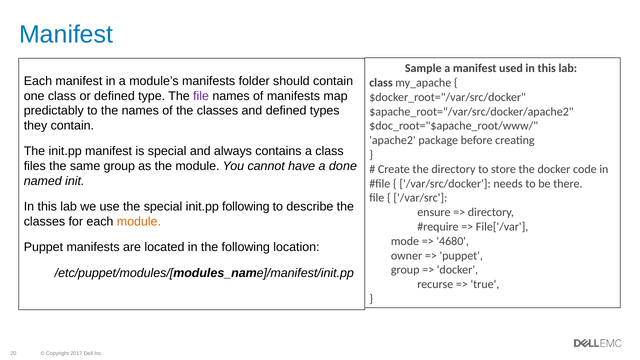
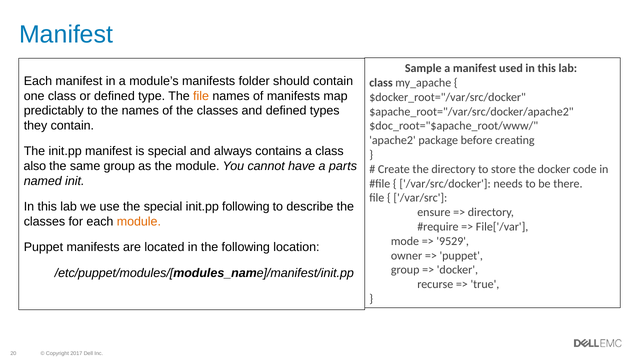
file colour: purple -> orange (201, 96)
files: files -> also (35, 166)
done: done -> parts (343, 166)
4680: 4680 -> 9529 (453, 241)
